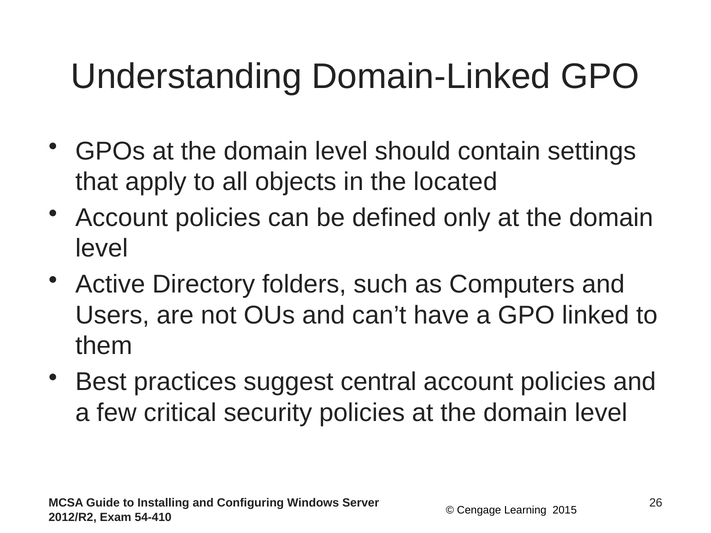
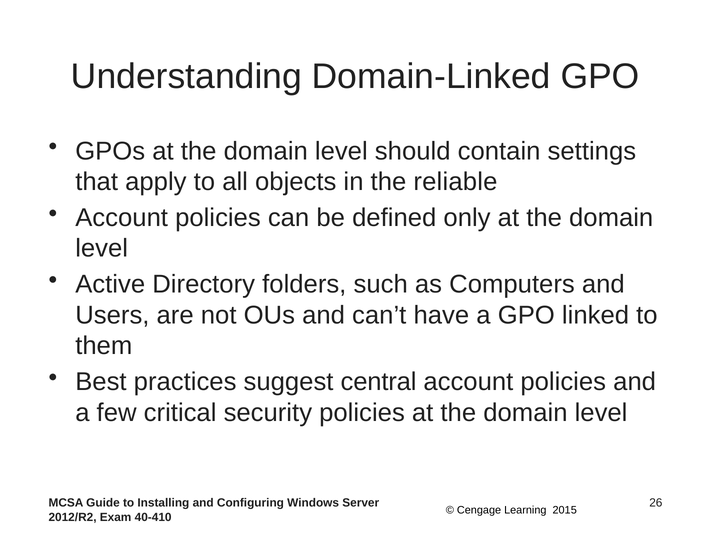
located: located -> reliable (455, 182)
54-410: 54-410 -> 40-410 (153, 517)
